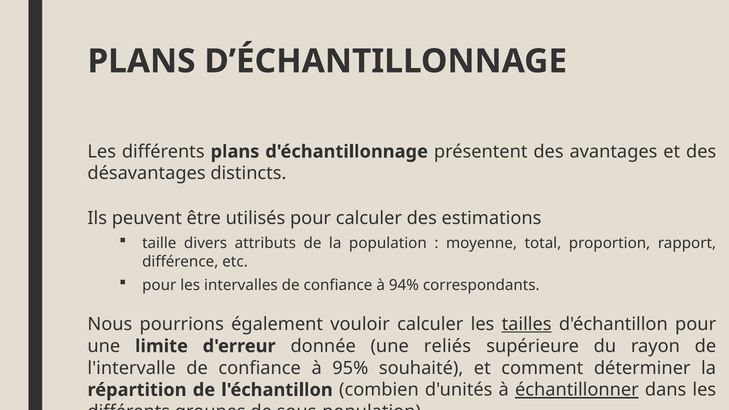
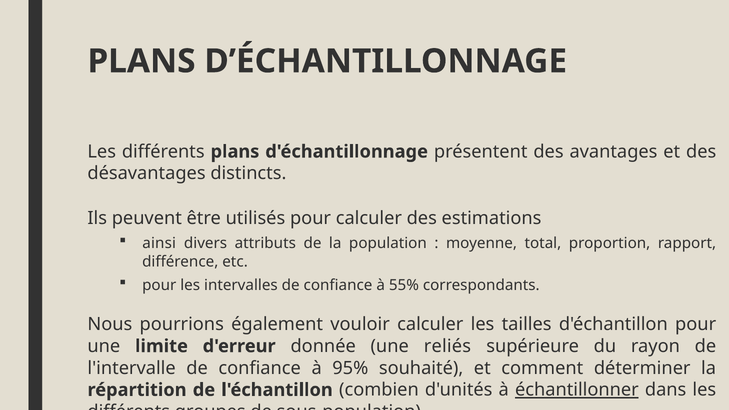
taille: taille -> ainsi (159, 243)
94%: 94% -> 55% (404, 285)
tailles underline: present -> none (527, 324)
